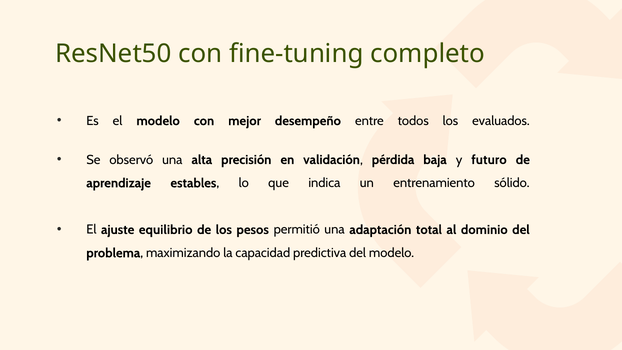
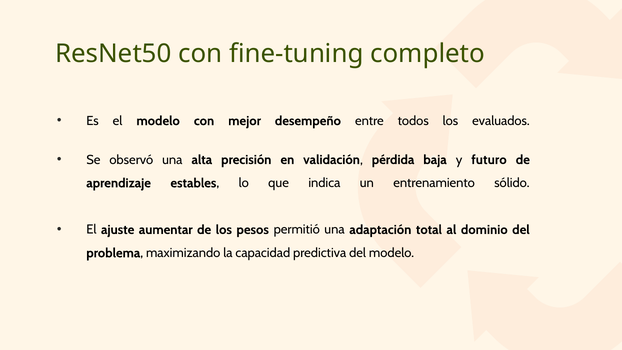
equilibrio: equilibrio -> aumentar (166, 230)
